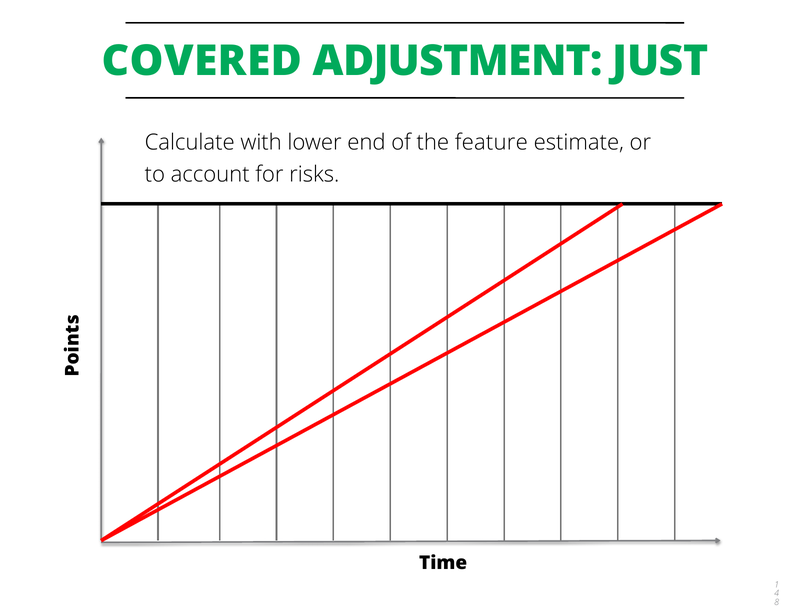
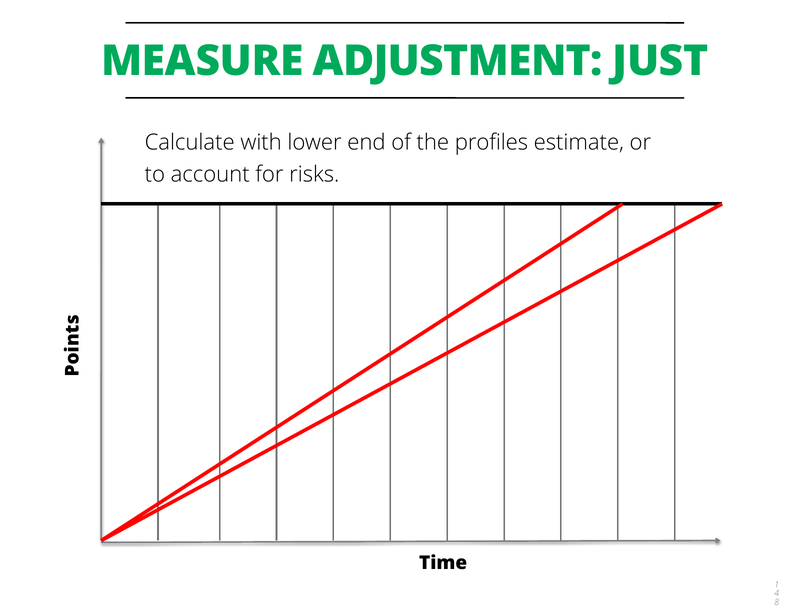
COVERED: COVERED -> MEASURE (202, 61)
feature: feature -> profiles (491, 142)
